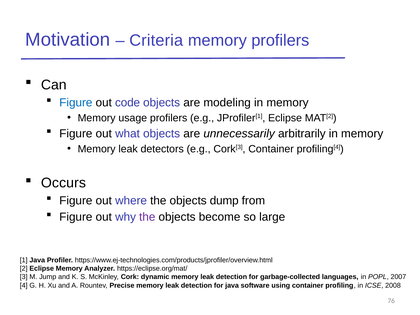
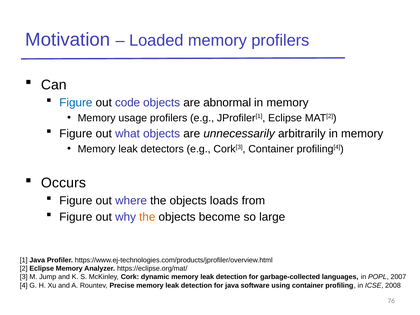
Criteria: Criteria -> Loaded (156, 40)
modeling: modeling -> abnormal (227, 103)
dump: dump -> loads (224, 201)
the colour: purple -> orange (147, 217)
